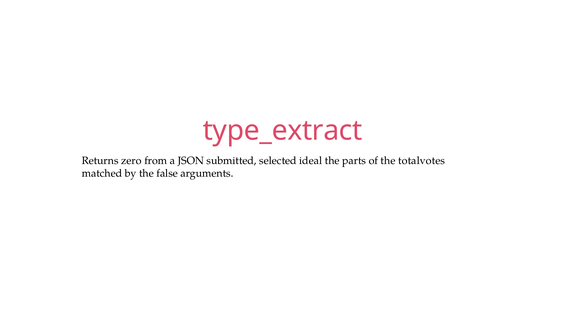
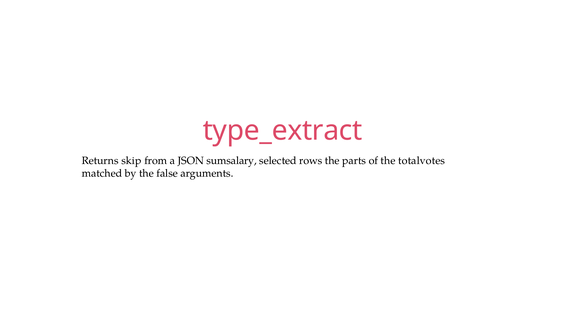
zero: zero -> skip (131, 161)
submitted: submitted -> sumsalary (232, 161)
ideal: ideal -> rows (311, 161)
